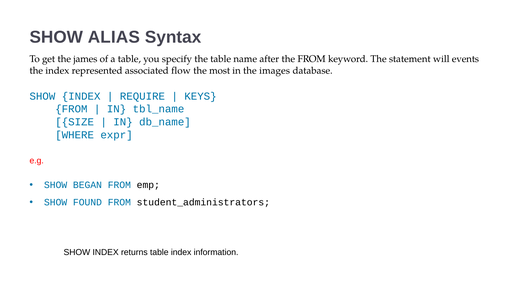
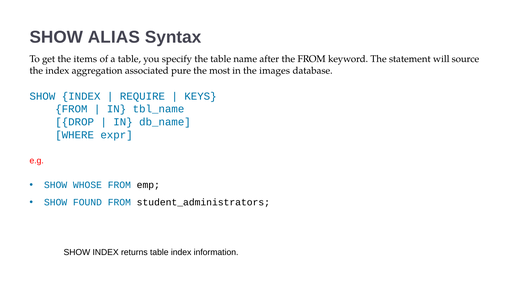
james: james -> items (85, 59)
events: events -> source (465, 59)
represented: represented -> aggregation (97, 71)
flow: flow -> pure (181, 71)
SIZE: SIZE -> DROP (75, 122)
BEGAN: BEGAN -> WHOSE (87, 185)
